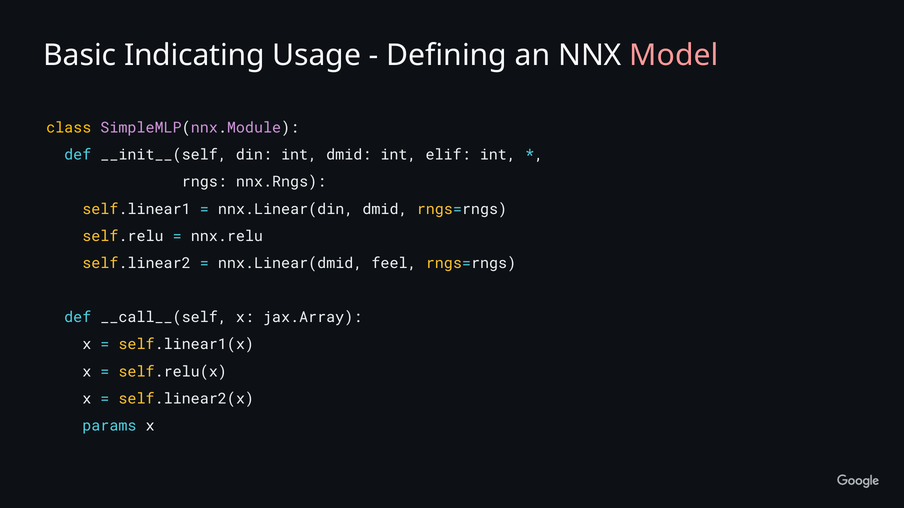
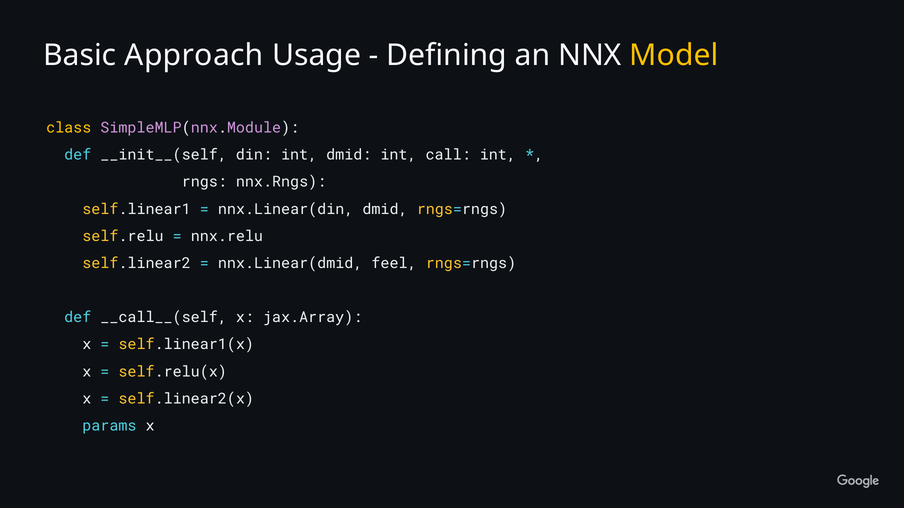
Indicating: Indicating -> Approach (194, 55)
Model colour: pink -> yellow (674, 55)
elif: elif -> call (448, 155)
